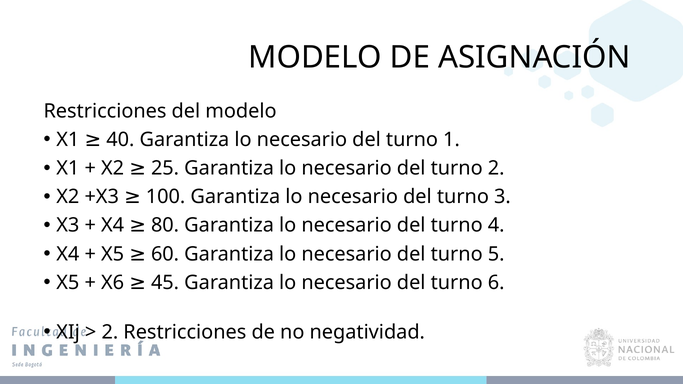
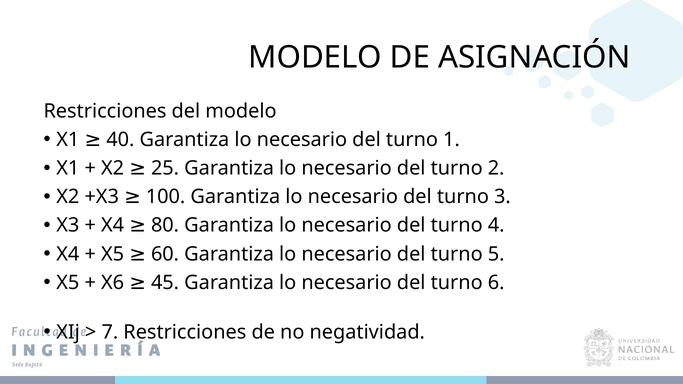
2: 2 -> 7 (110, 332)
